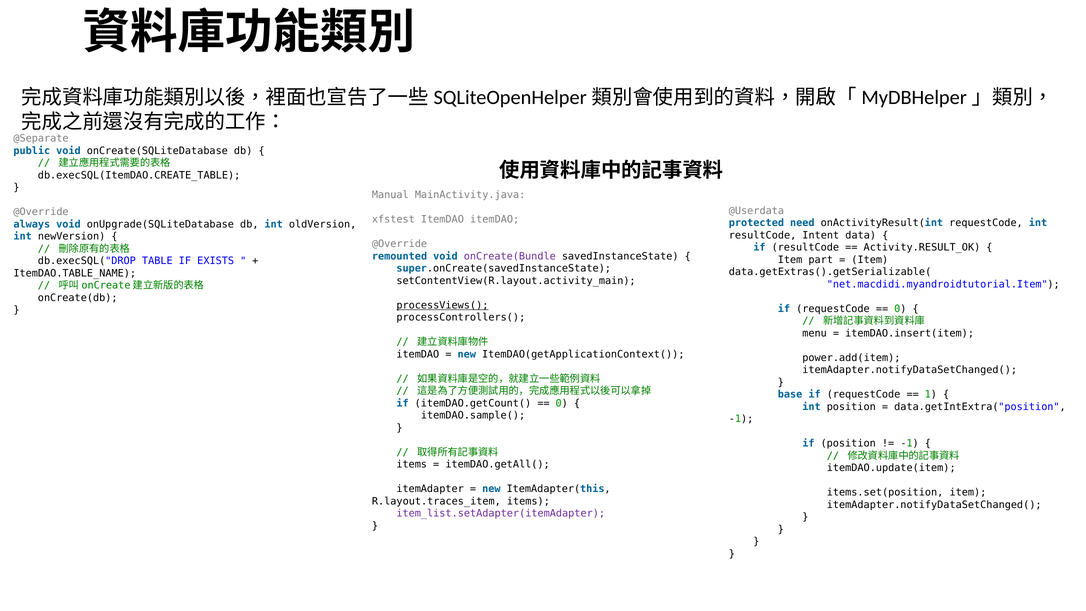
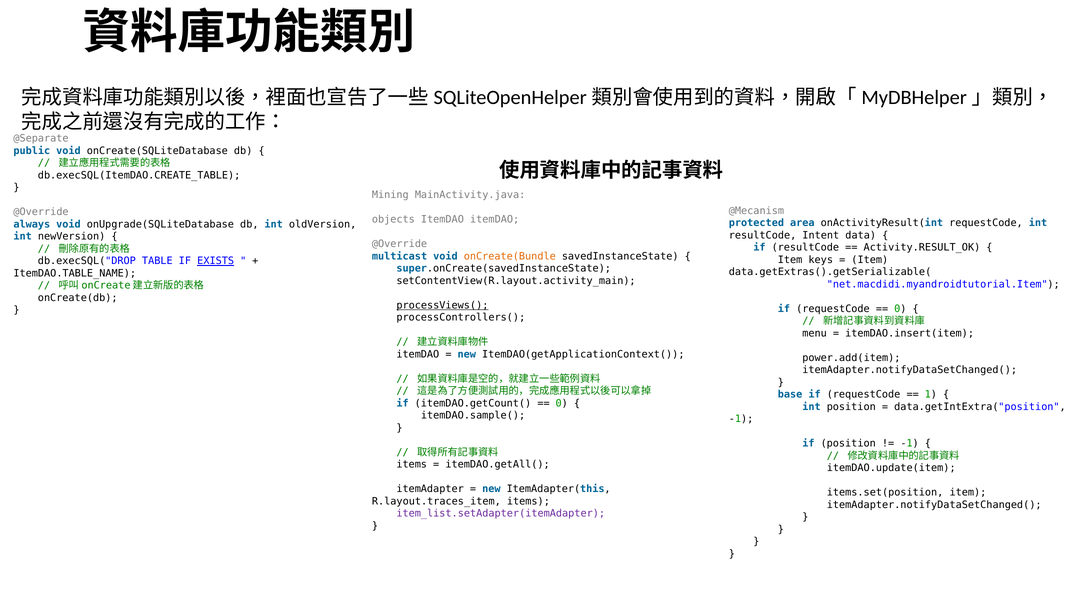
Manual: Manual -> Mining (390, 195)
@Userdata: @Userdata -> @Mecanism (756, 211)
xfstest: xfstest -> objects (393, 219)
need: need -> area (802, 223)
remounted: remounted -> multicast (400, 256)
onCreate(Bundle colour: purple -> orange (510, 256)
part: part -> keys (821, 260)
EXISTS underline: none -> present (216, 261)
